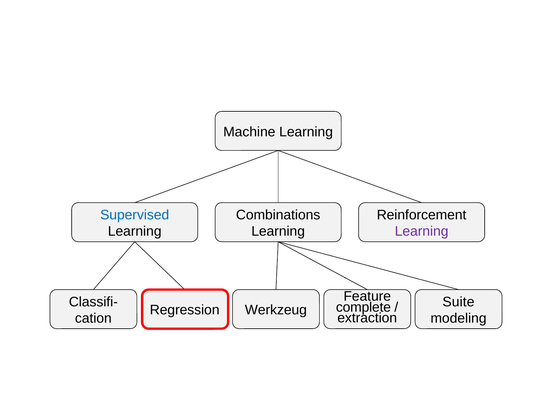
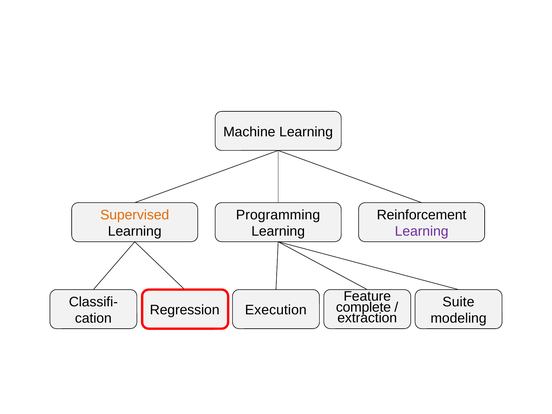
Supervised colour: blue -> orange (135, 215)
Combinations: Combinations -> Programming (278, 215)
Werkzeug: Werkzeug -> Execution (276, 310)
